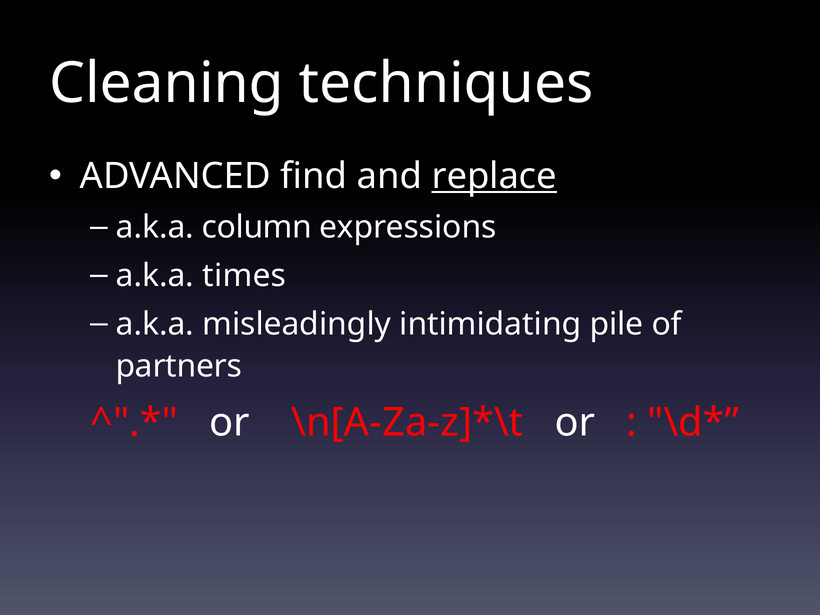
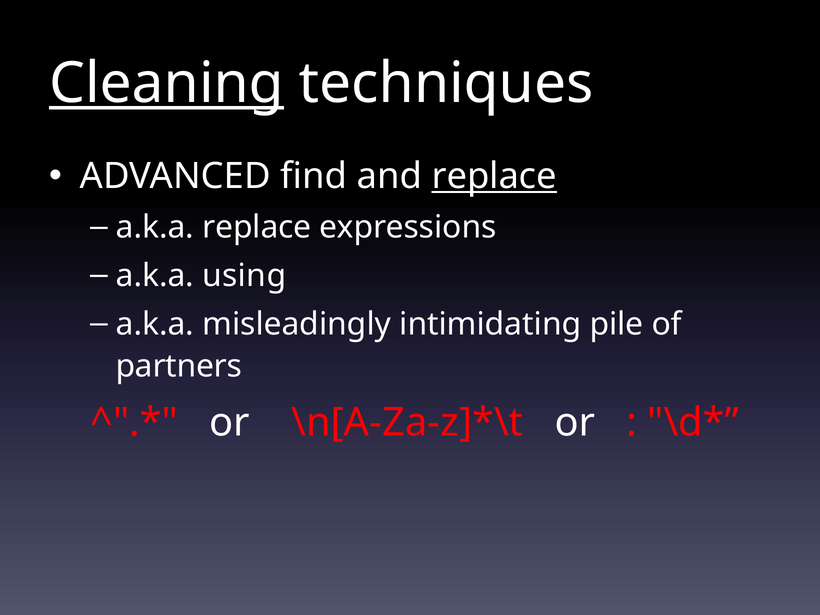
Cleaning underline: none -> present (167, 83)
a.k.a column: column -> replace (257, 227)
times: times -> using (244, 276)
